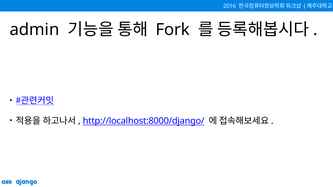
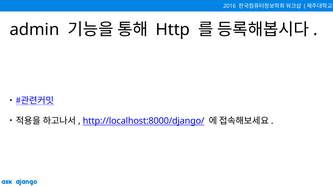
Fork: Fork -> Http (173, 30)
